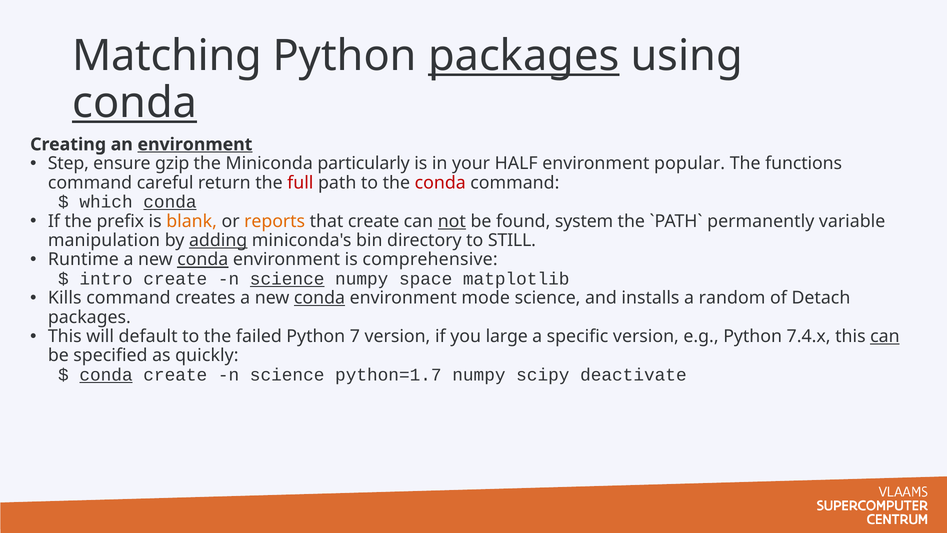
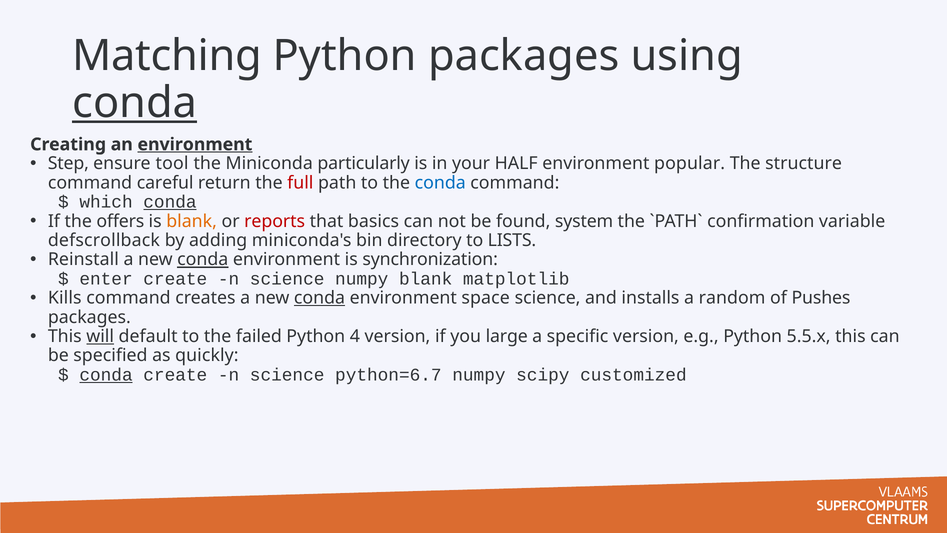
packages underline: present -> none (524, 56)
gzip: gzip -> tool (172, 164)
functions: functions -> structure (804, 164)
conda colour: red -> blue (440, 183)
prefix: prefix -> offers (120, 221)
reports colour: orange -> red (275, 221)
that create: create -> basics (374, 221)
not underline: present -> none (452, 221)
permanently: permanently -> confirmation (761, 221)
manipulation: manipulation -> defscrollback (104, 240)
adding underline: present -> none (218, 240)
STILL: STILL -> LISTS (512, 240)
Runtime: Runtime -> Reinstall (83, 259)
comprehensive: comprehensive -> synchronization (430, 259)
intro: intro -> enter (106, 279)
science underline: present -> none (287, 279)
numpy space: space -> blank (426, 279)
mode: mode -> space (486, 298)
Detach: Detach -> Pushes (821, 298)
will underline: none -> present (100, 336)
7: 7 -> 4 (355, 336)
7.4.x: 7.4.x -> 5.5.x (809, 336)
can underline: present -> none (885, 336)
python=1.7: python=1.7 -> python=6.7 (388, 375)
deactivate: deactivate -> customized (633, 375)
